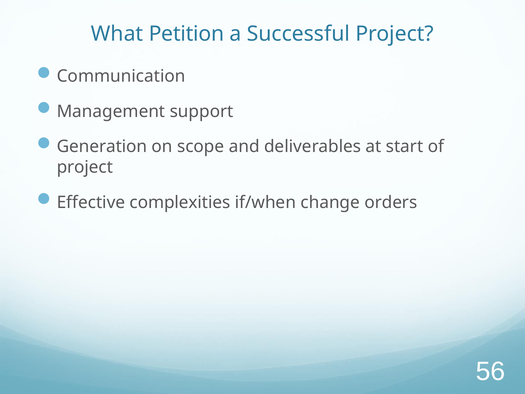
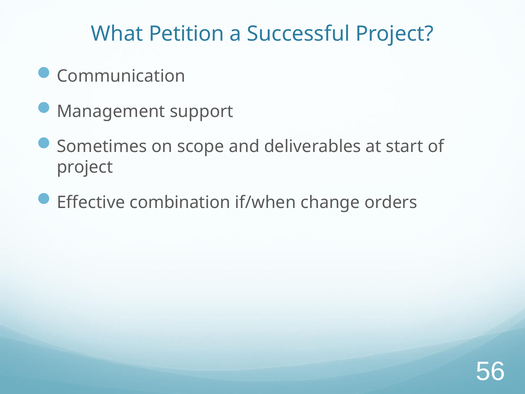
Generation: Generation -> Sometimes (102, 146)
complexities: complexities -> combination (180, 202)
